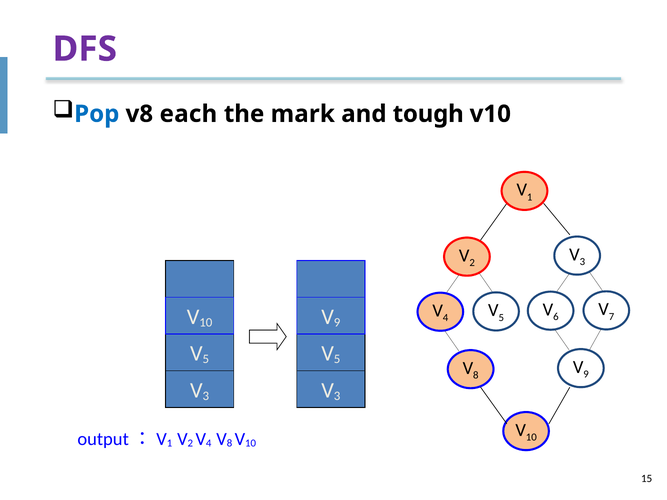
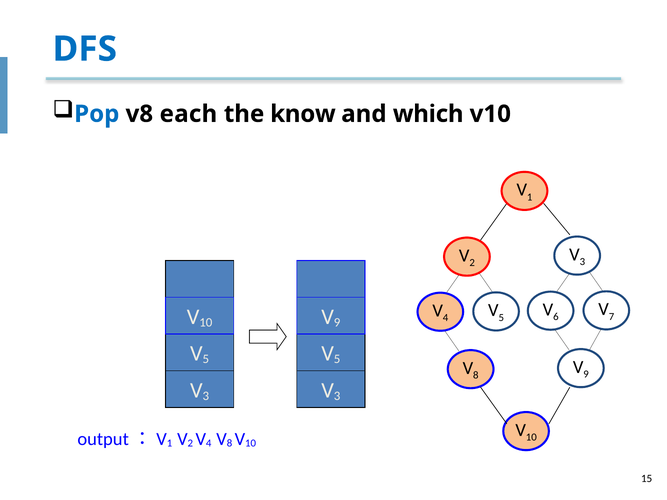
DFS colour: purple -> blue (85, 49)
mark: mark -> know (303, 114)
tough: tough -> which (428, 114)
